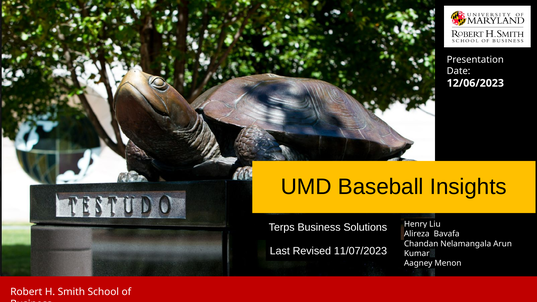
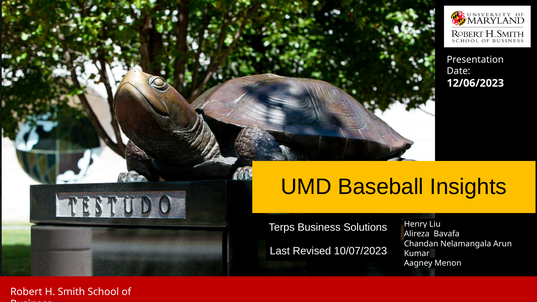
11/07/2023: 11/07/2023 -> 10/07/2023 (360, 251)
